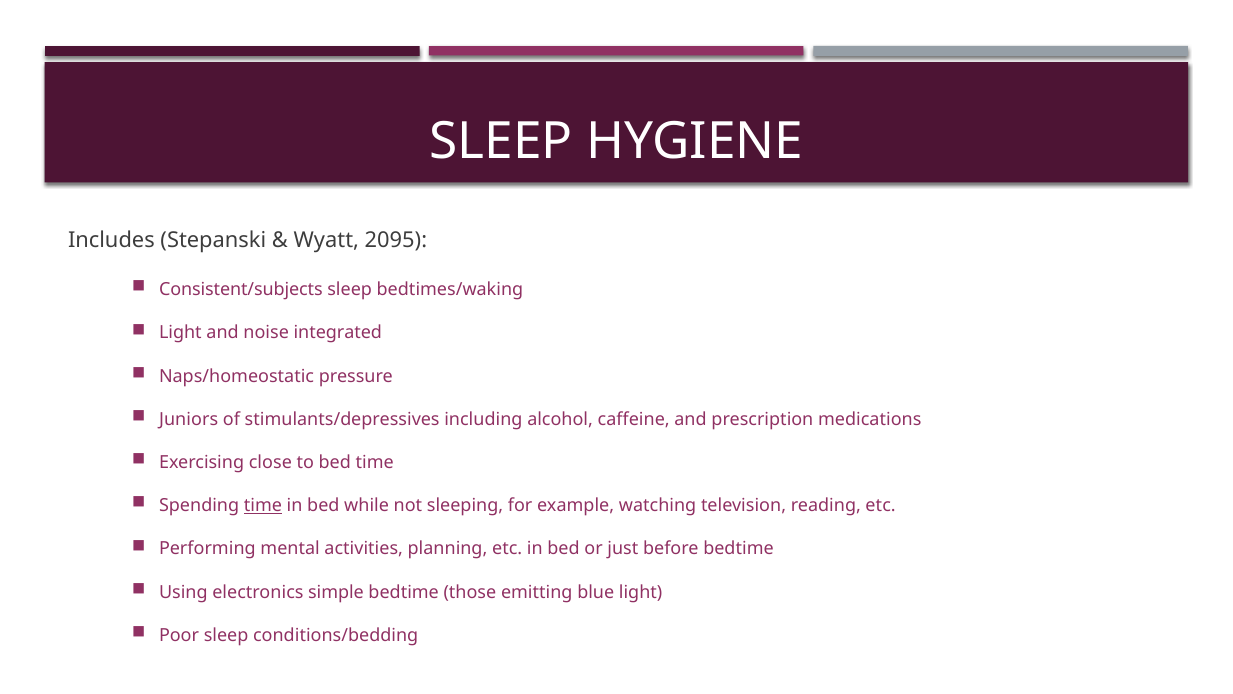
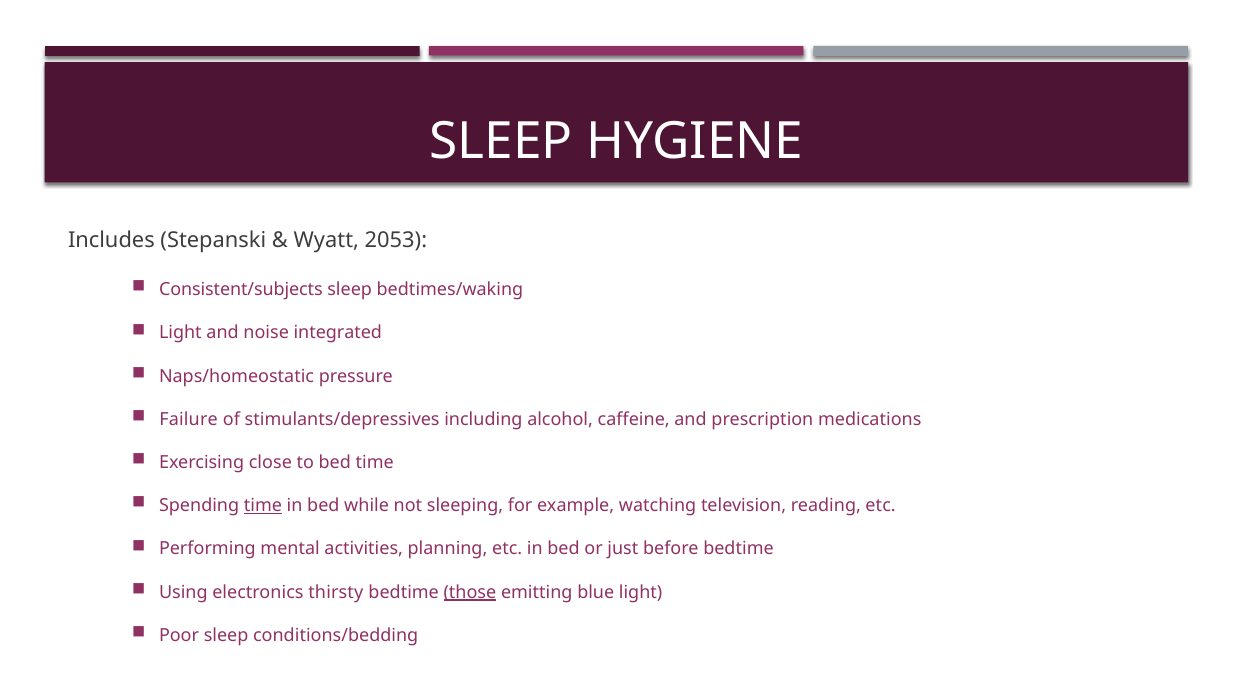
2095: 2095 -> 2053 (396, 240)
Juniors: Juniors -> Failure (189, 419)
simple: simple -> thirsty (336, 592)
those underline: none -> present (470, 592)
